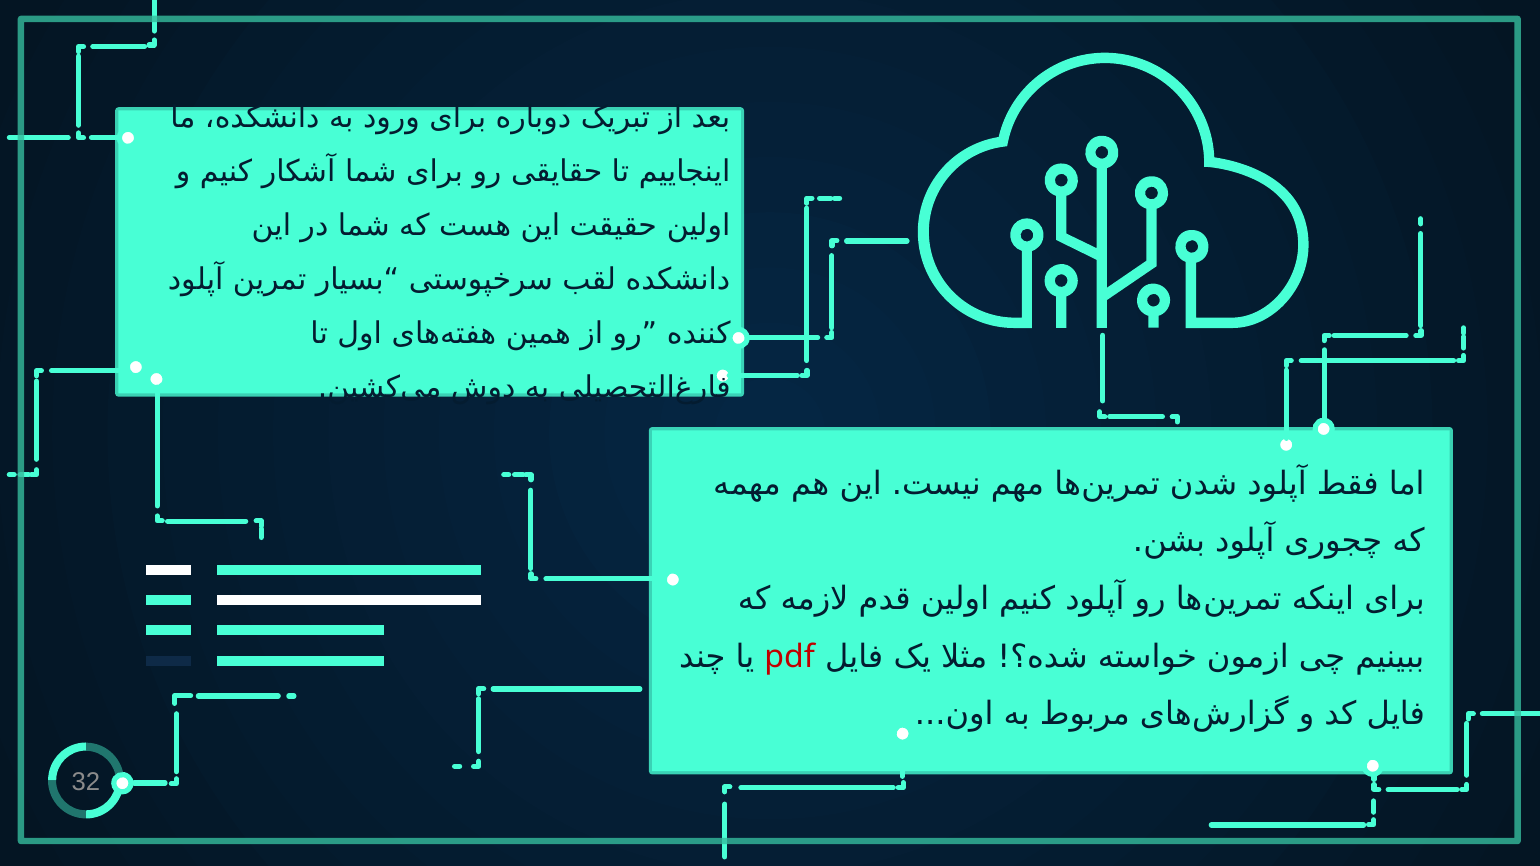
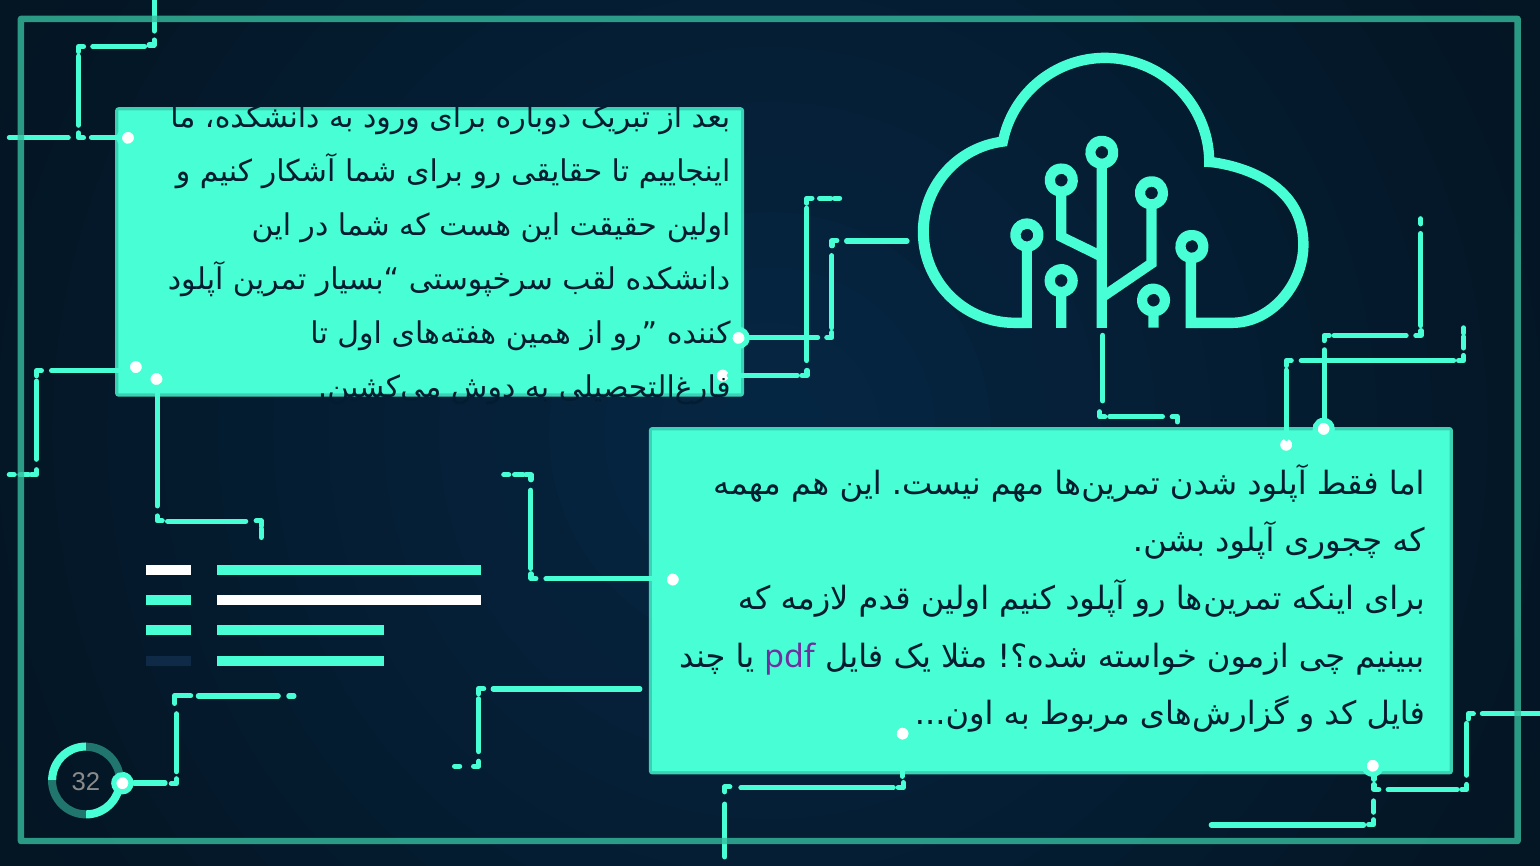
pdf colour: red -> purple (790, 657)
